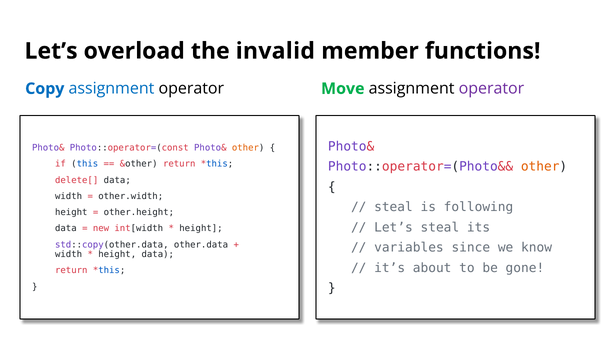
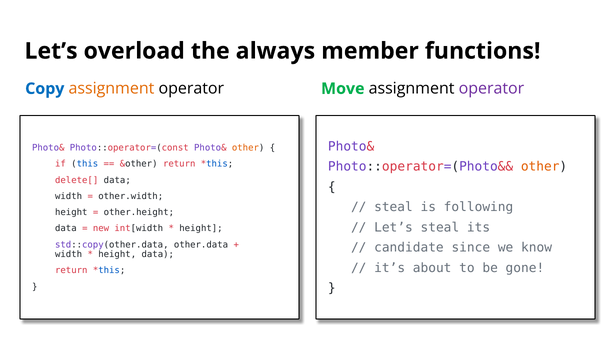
invalid: invalid -> always (275, 51)
assignment colour: blue -> orange (111, 89)
variables: variables -> candidate (409, 248)
